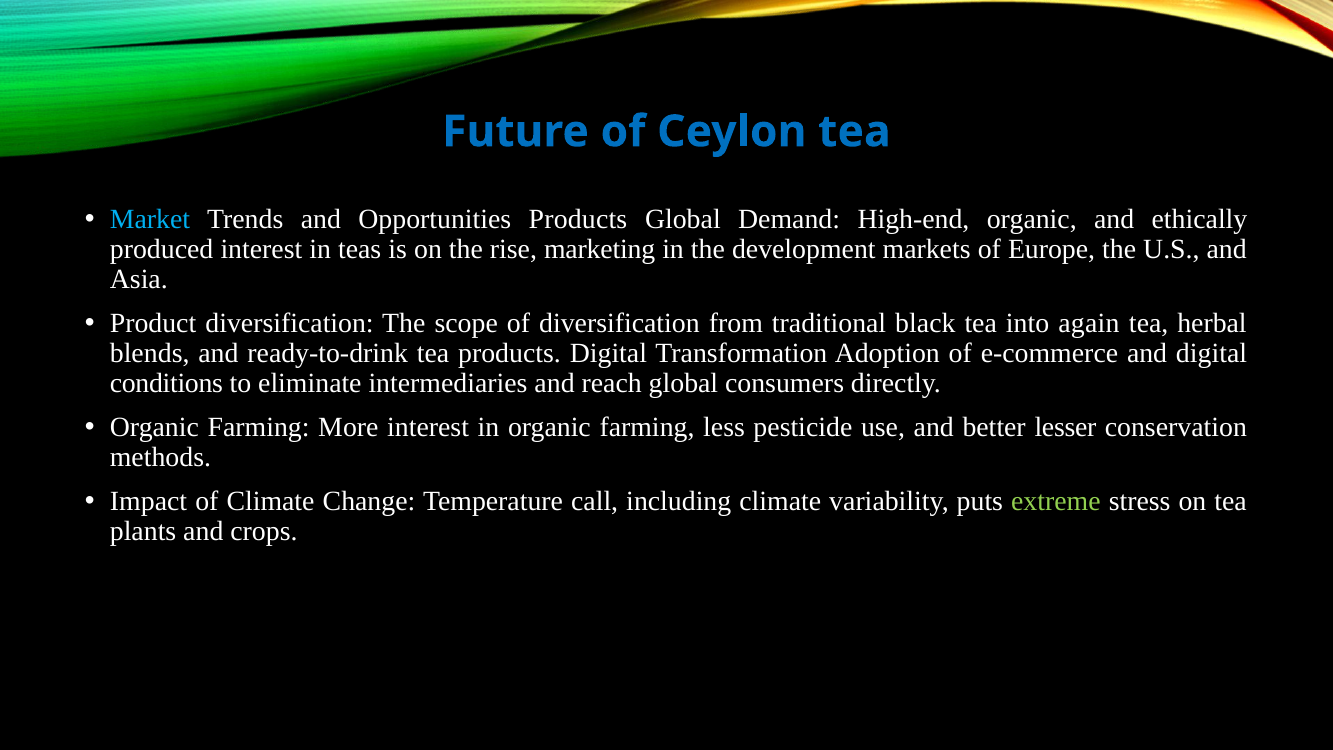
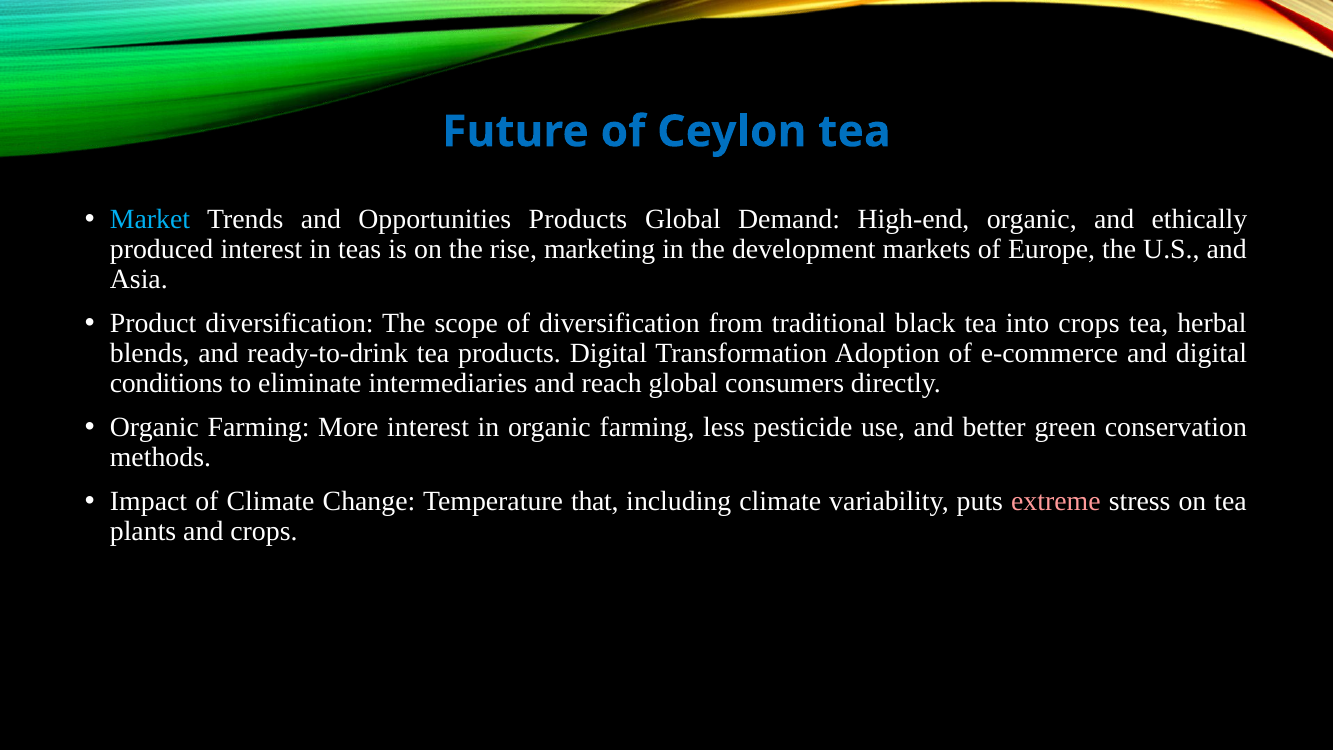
into again: again -> crops (1089, 323)
lesser: lesser -> green (1065, 427)
call: call -> that (595, 501)
extreme colour: light green -> pink (1056, 501)
